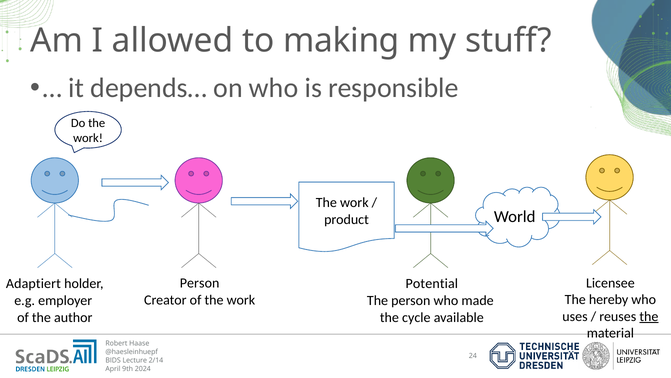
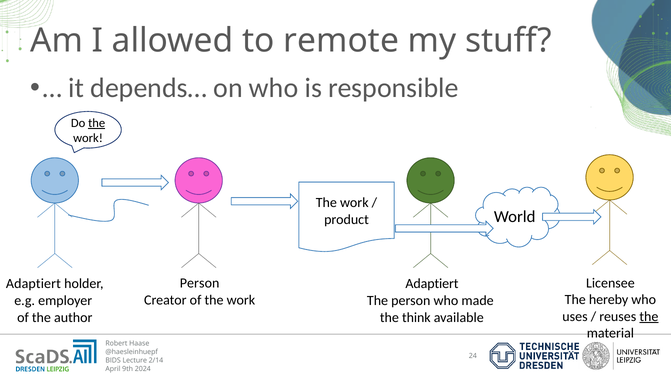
making: making -> remote (341, 41)
the underline: none -> present (97, 123)
Potential: Potential -> Adaptiert (432, 283)
cycle: cycle -> think (416, 317)
